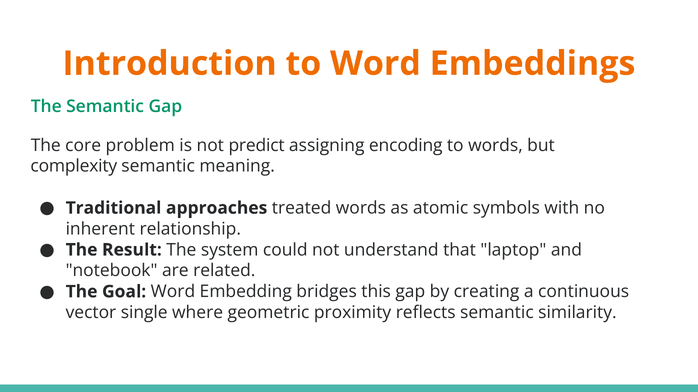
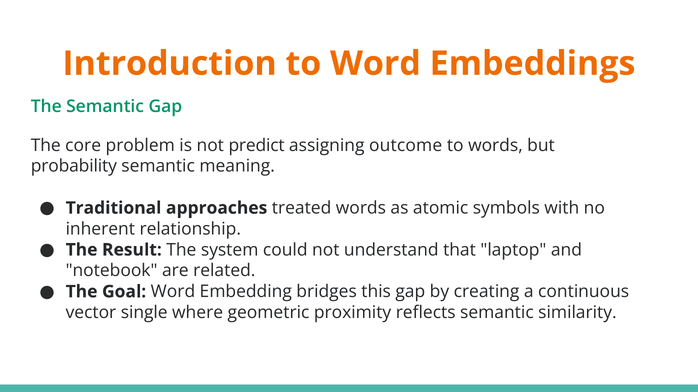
encoding: encoding -> outcome (406, 145)
complexity: complexity -> probability (74, 166)
